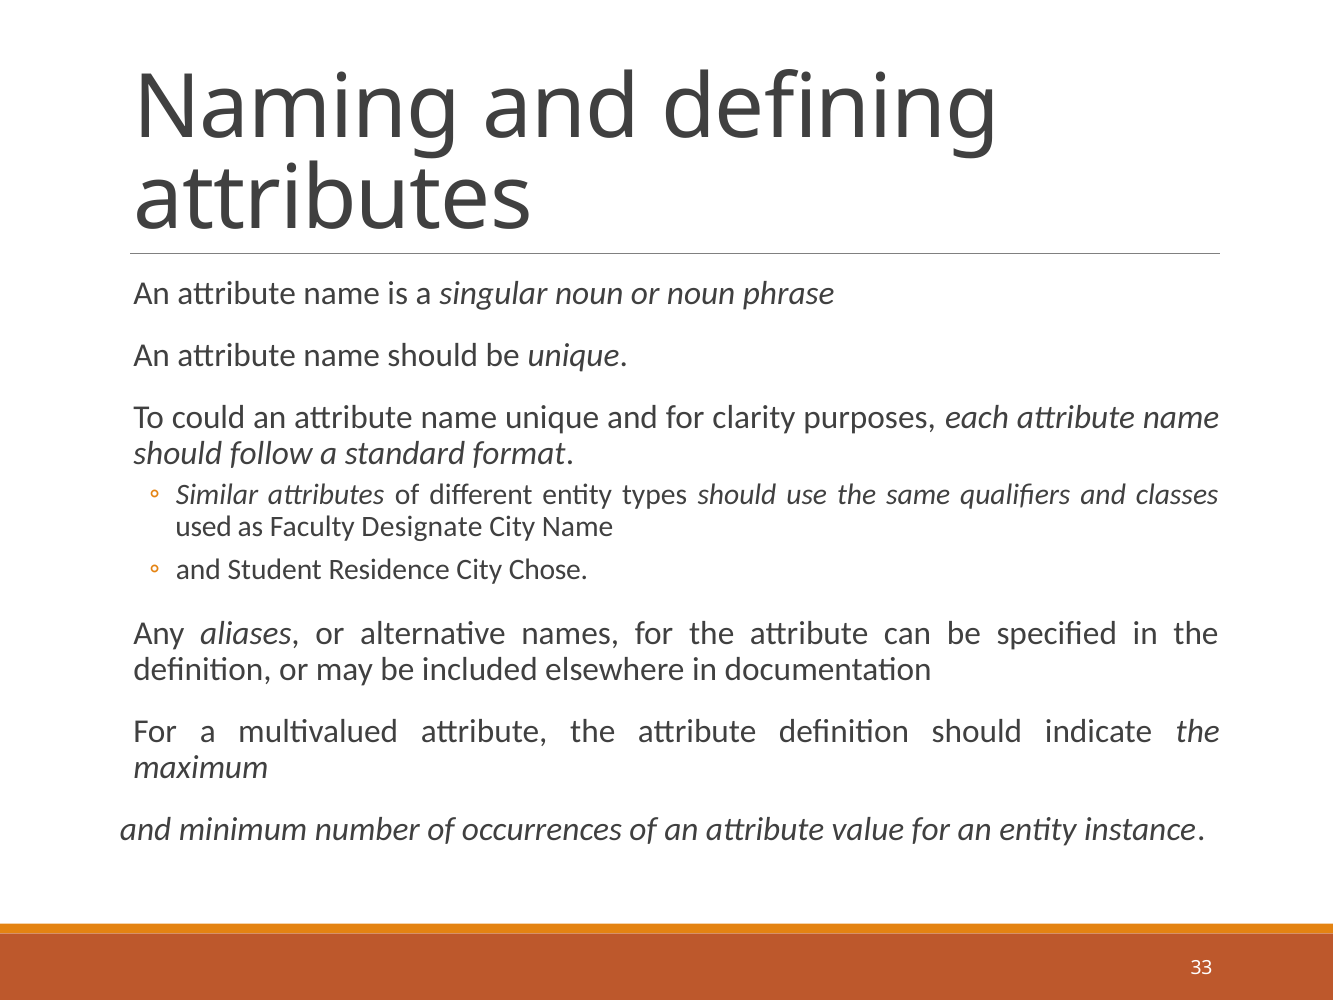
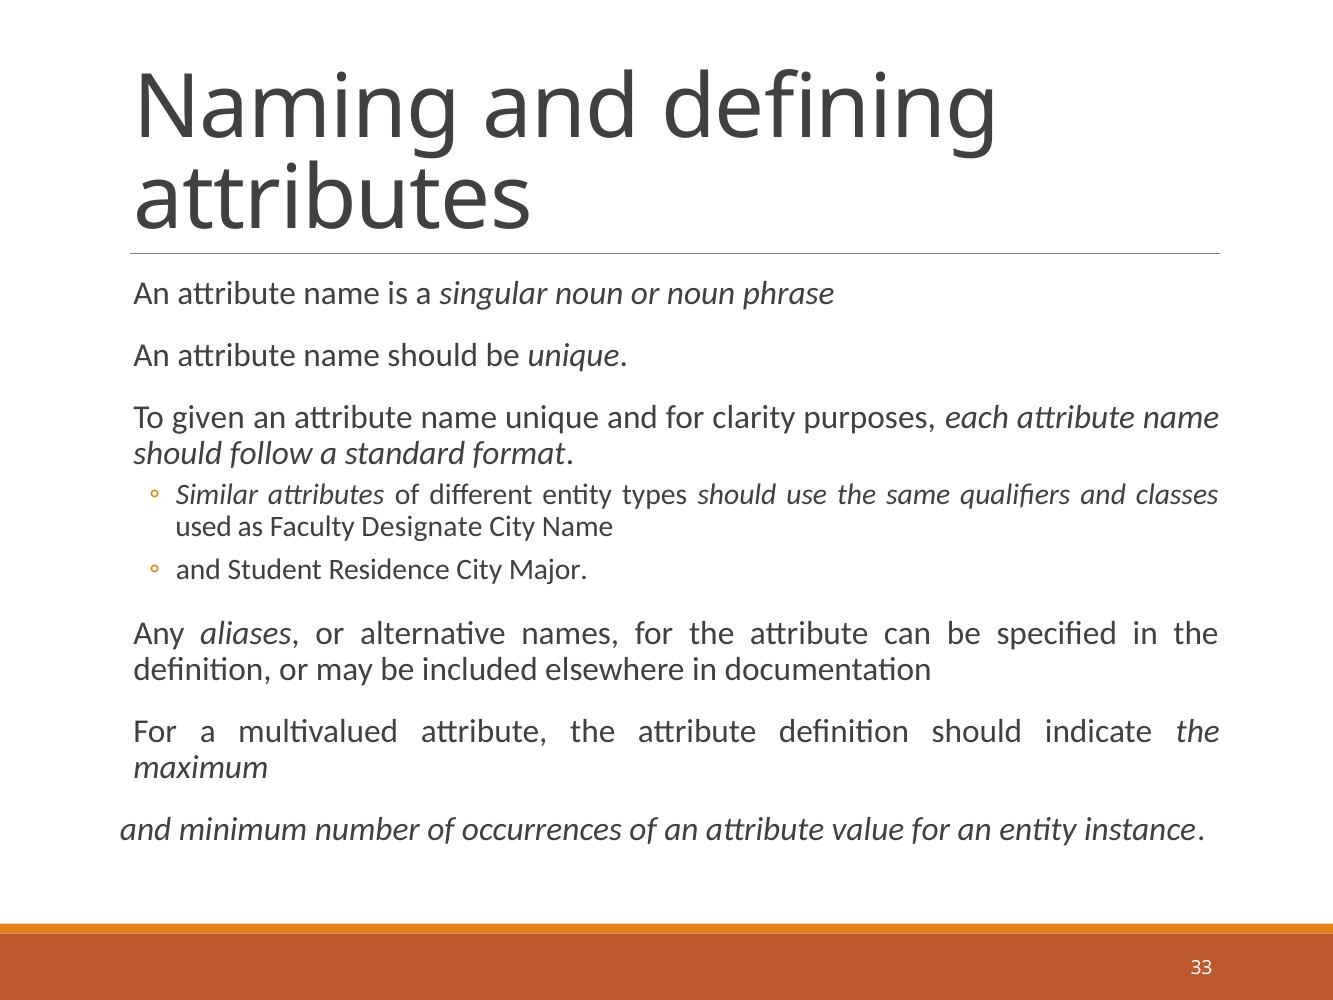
could: could -> given (208, 417)
Chose: Chose -> Major (548, 570)
